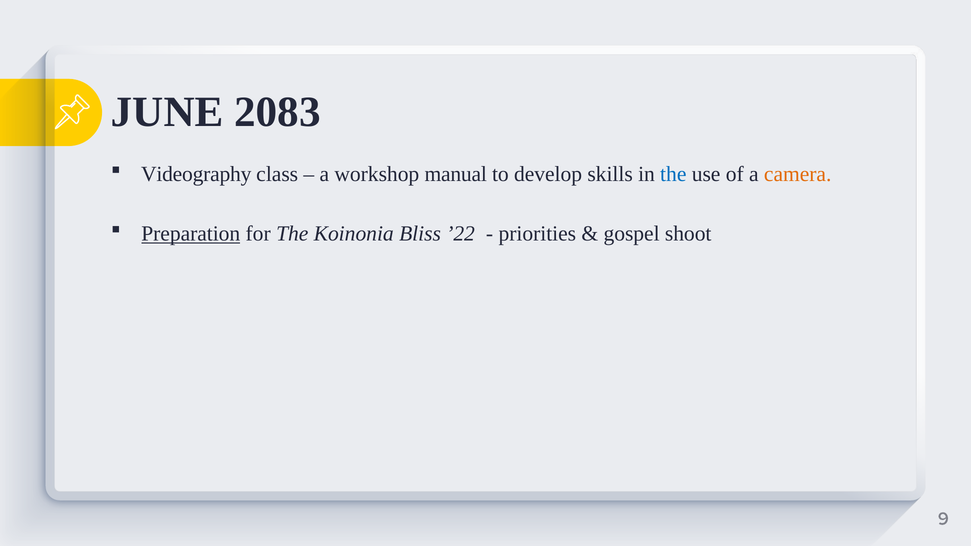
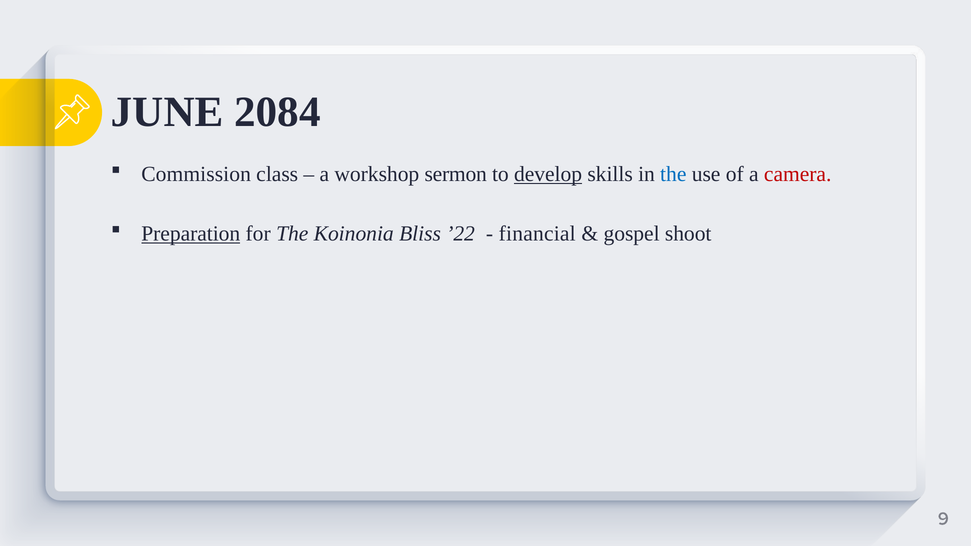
2083: 2083 -> 2084 (277, 112)
Videography: Videography -> Commission (196, 174)
manual: manual -> sermon (456, 174)
develop underline: none -> present (548, 174)
camera colour: orange -> red (798, 174)
priorities: priorities -> financial (537, 234)
